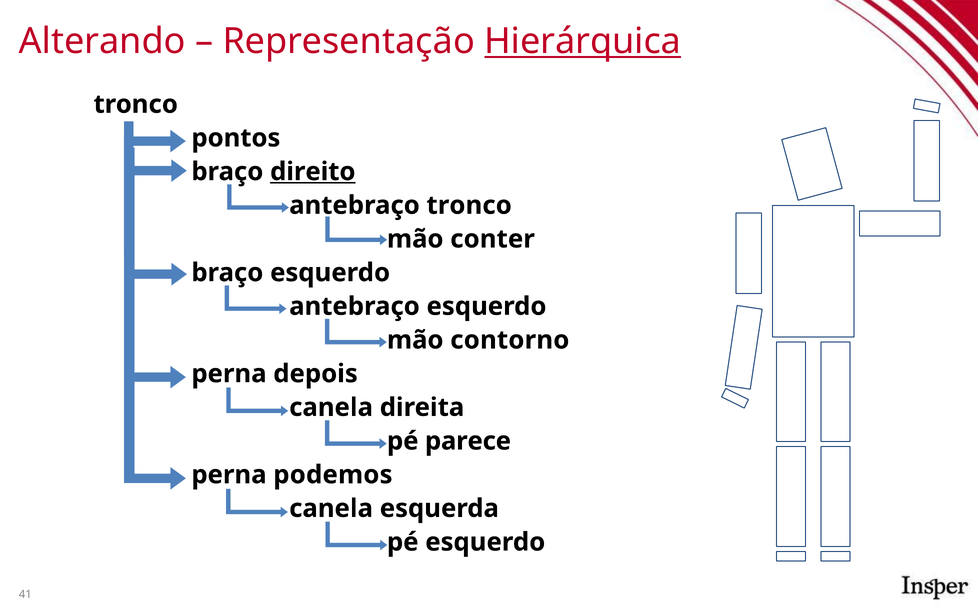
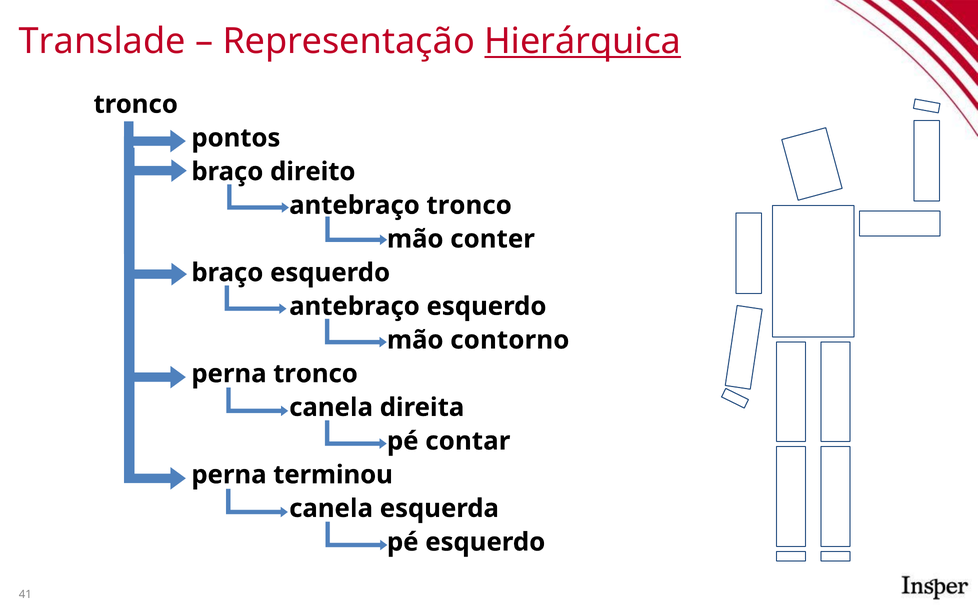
Alterando: Alterando -> Translade (102, 41)
direito underline: present -> none (313, 172)
depois: depois -> tronco (316, 374)
parece: parece -> contar (468, 441)
podemos: podemos -> terminou (333, 475)
